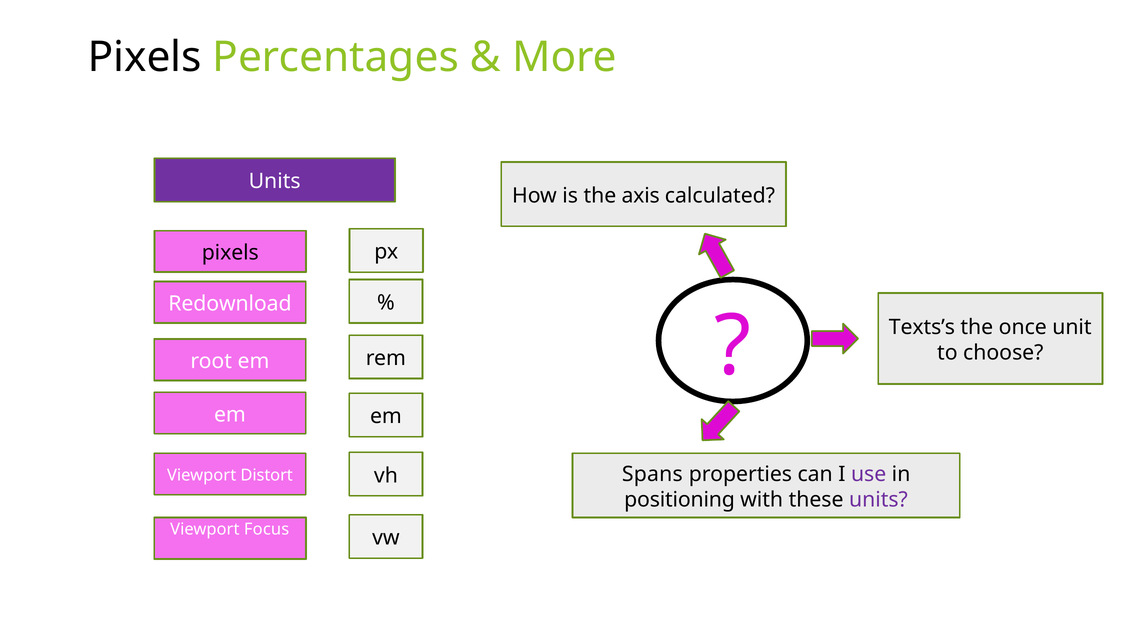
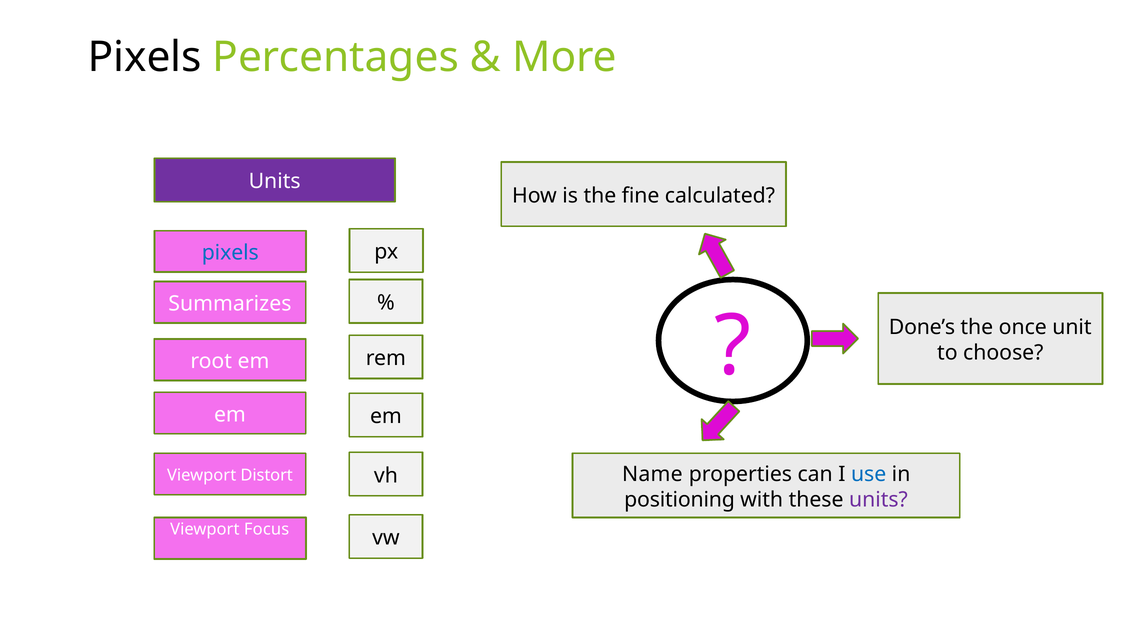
axis: axis -> fine (641, 196)
pixels colour: black -> blue (230, 253)
Redownload: Redownload -> Summarizes (230, 304)
Texts’s: Texts’s -> Done’s (922, 327)
Spans: Spans -> Name (652, 474)
use colour: purple -> blue (869, 474)
